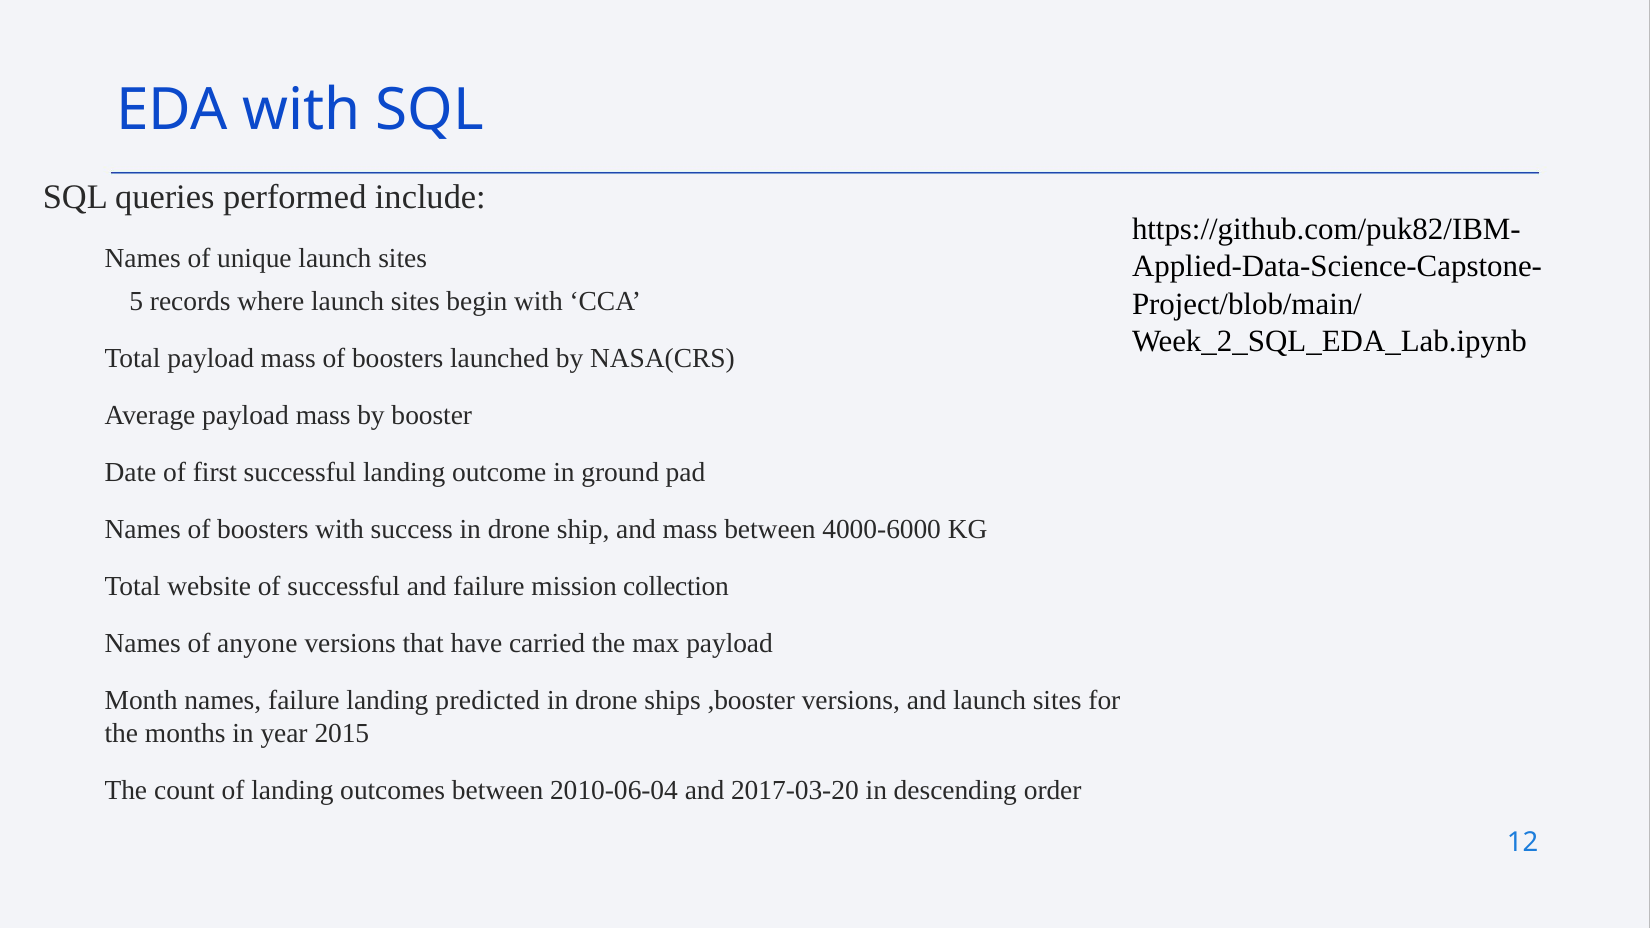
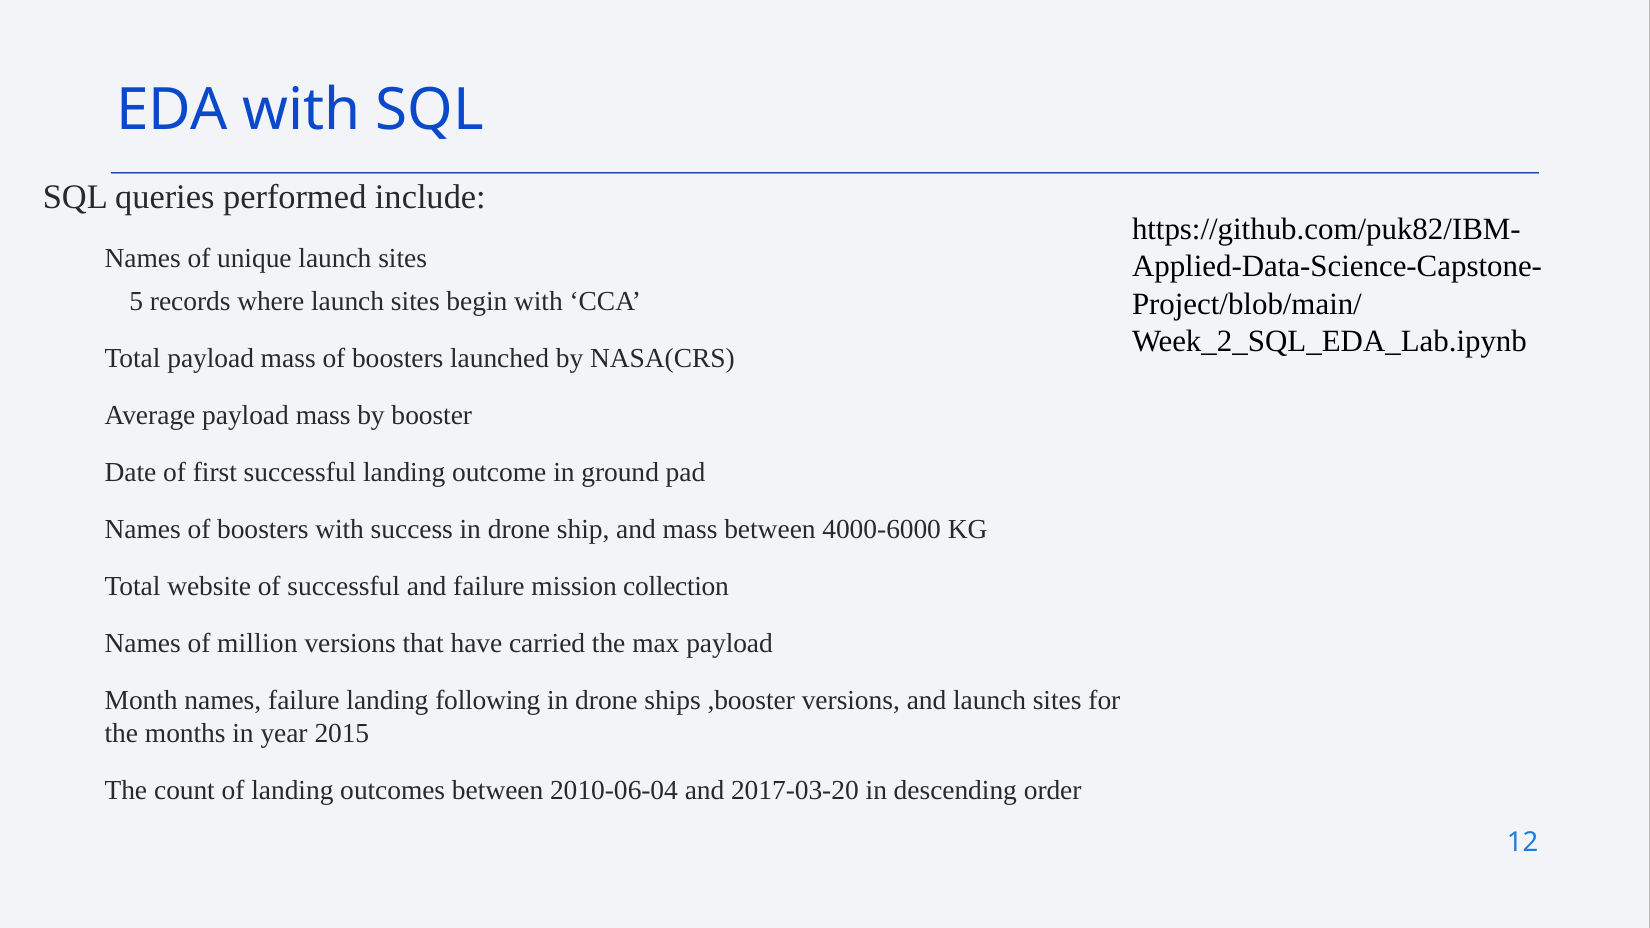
anyone: anyone -> million (257, 644)
predicted: predicted -> following (488, 701)
